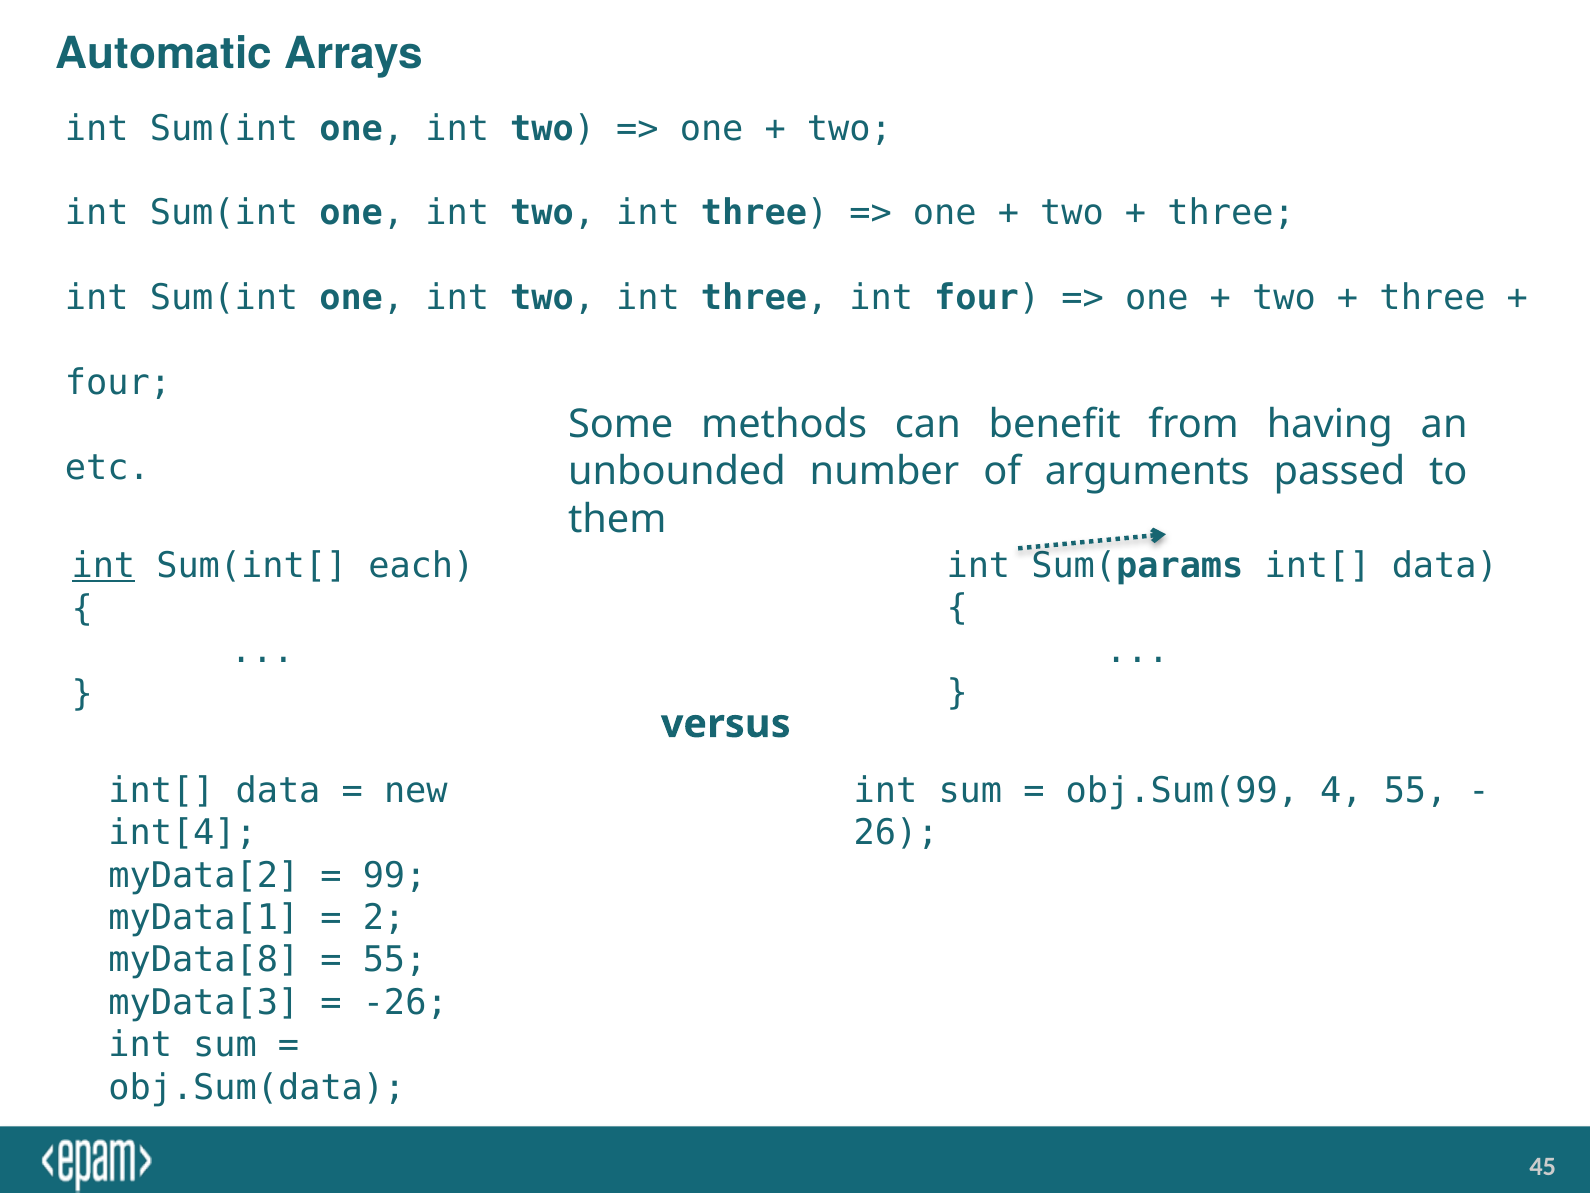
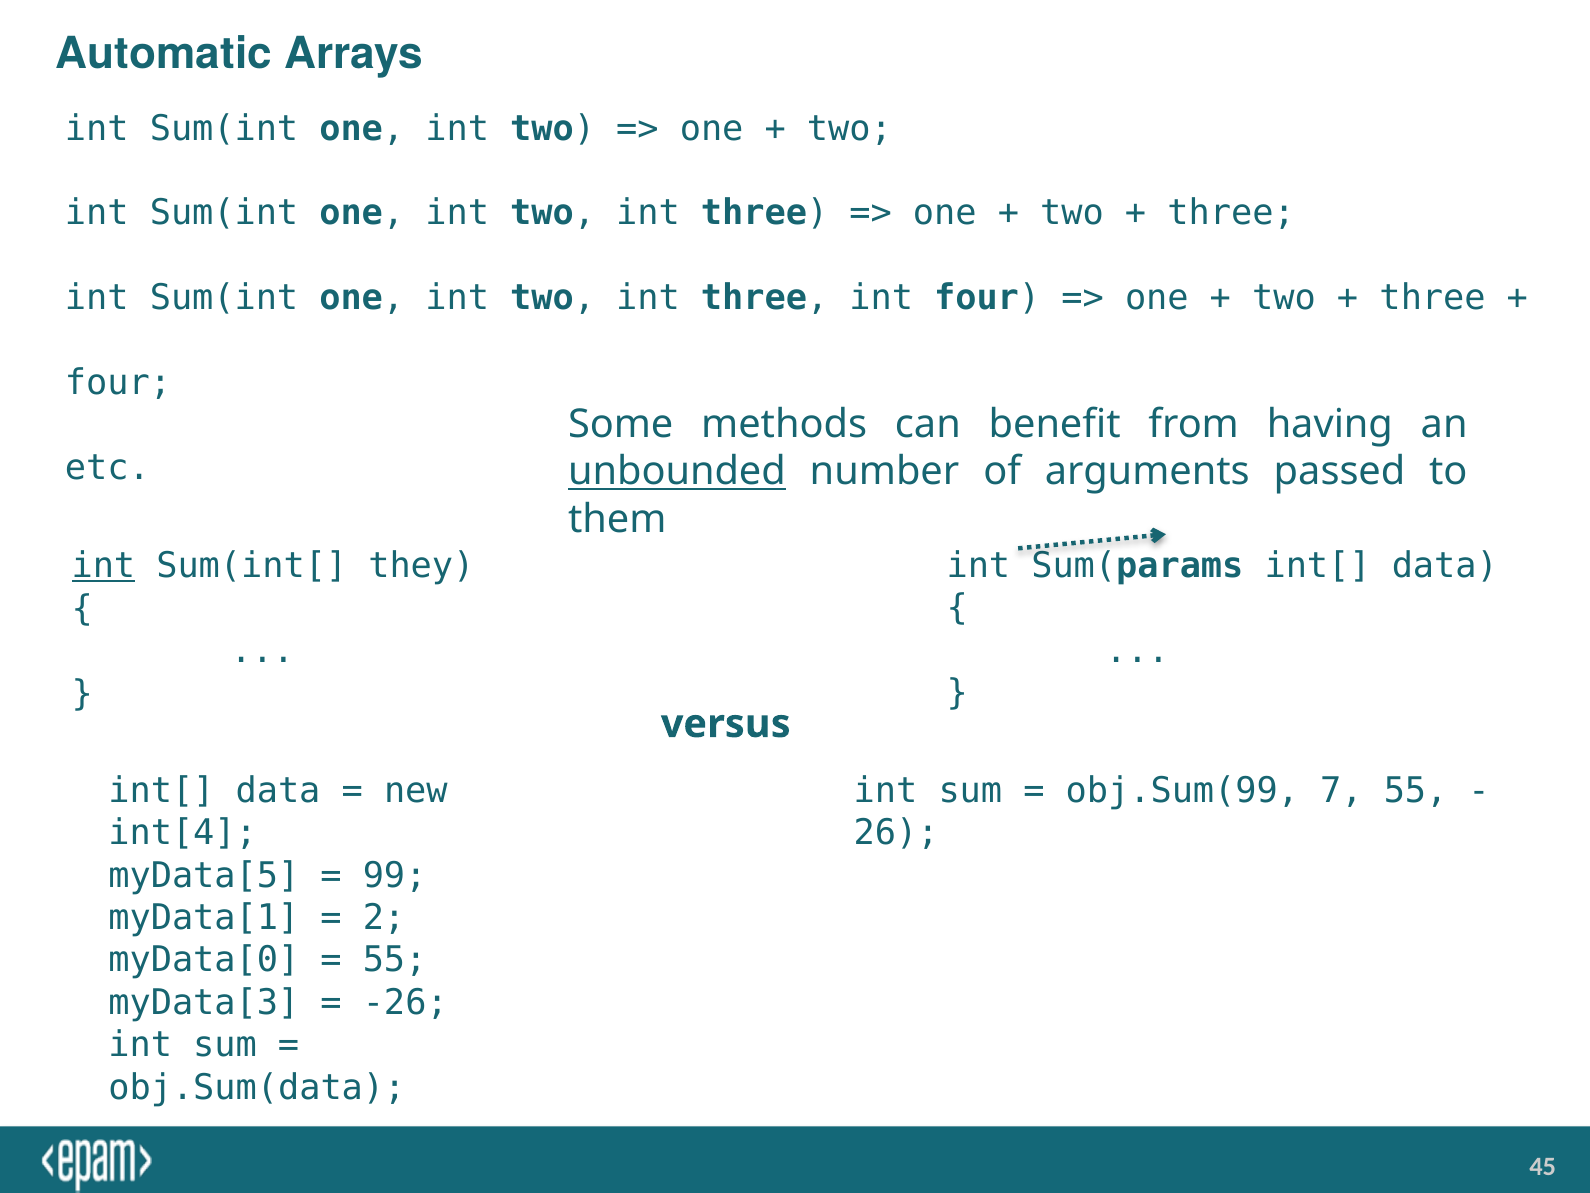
unbounded underline: none -> present (677, 472)
each: each -> they (421, 566)
4: 4 -> 7 (1341, 790)
myData[2: myData[2 -> myData[5 (204, 875)
myData[8: myData[8 -> myData[0 (204, 960)
